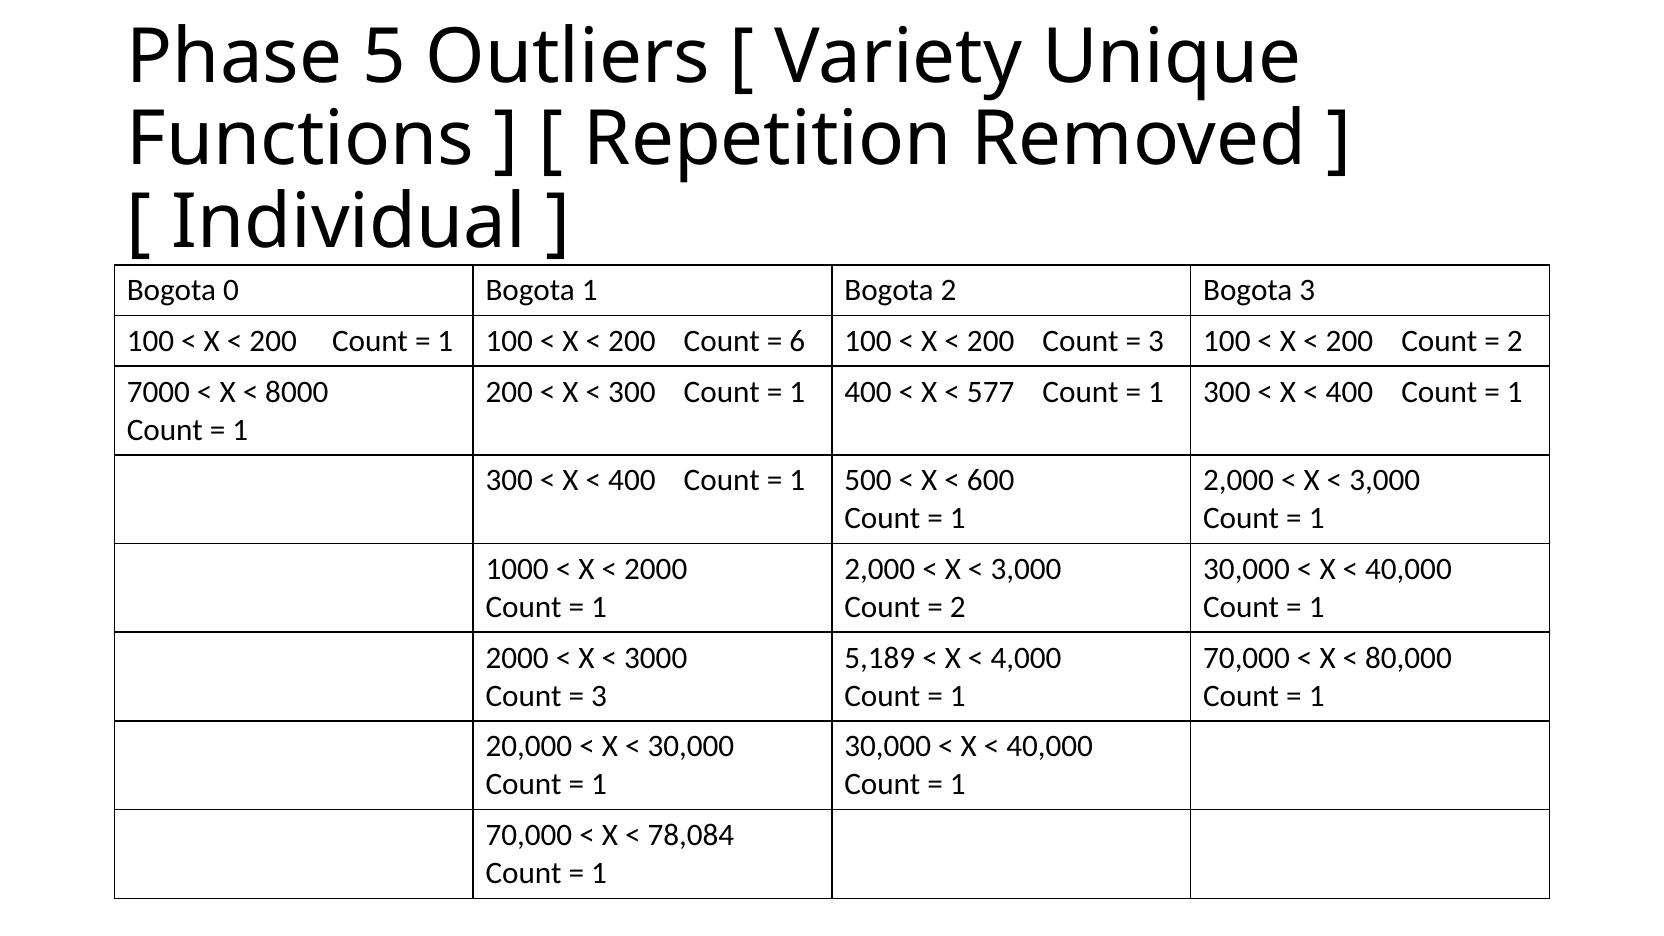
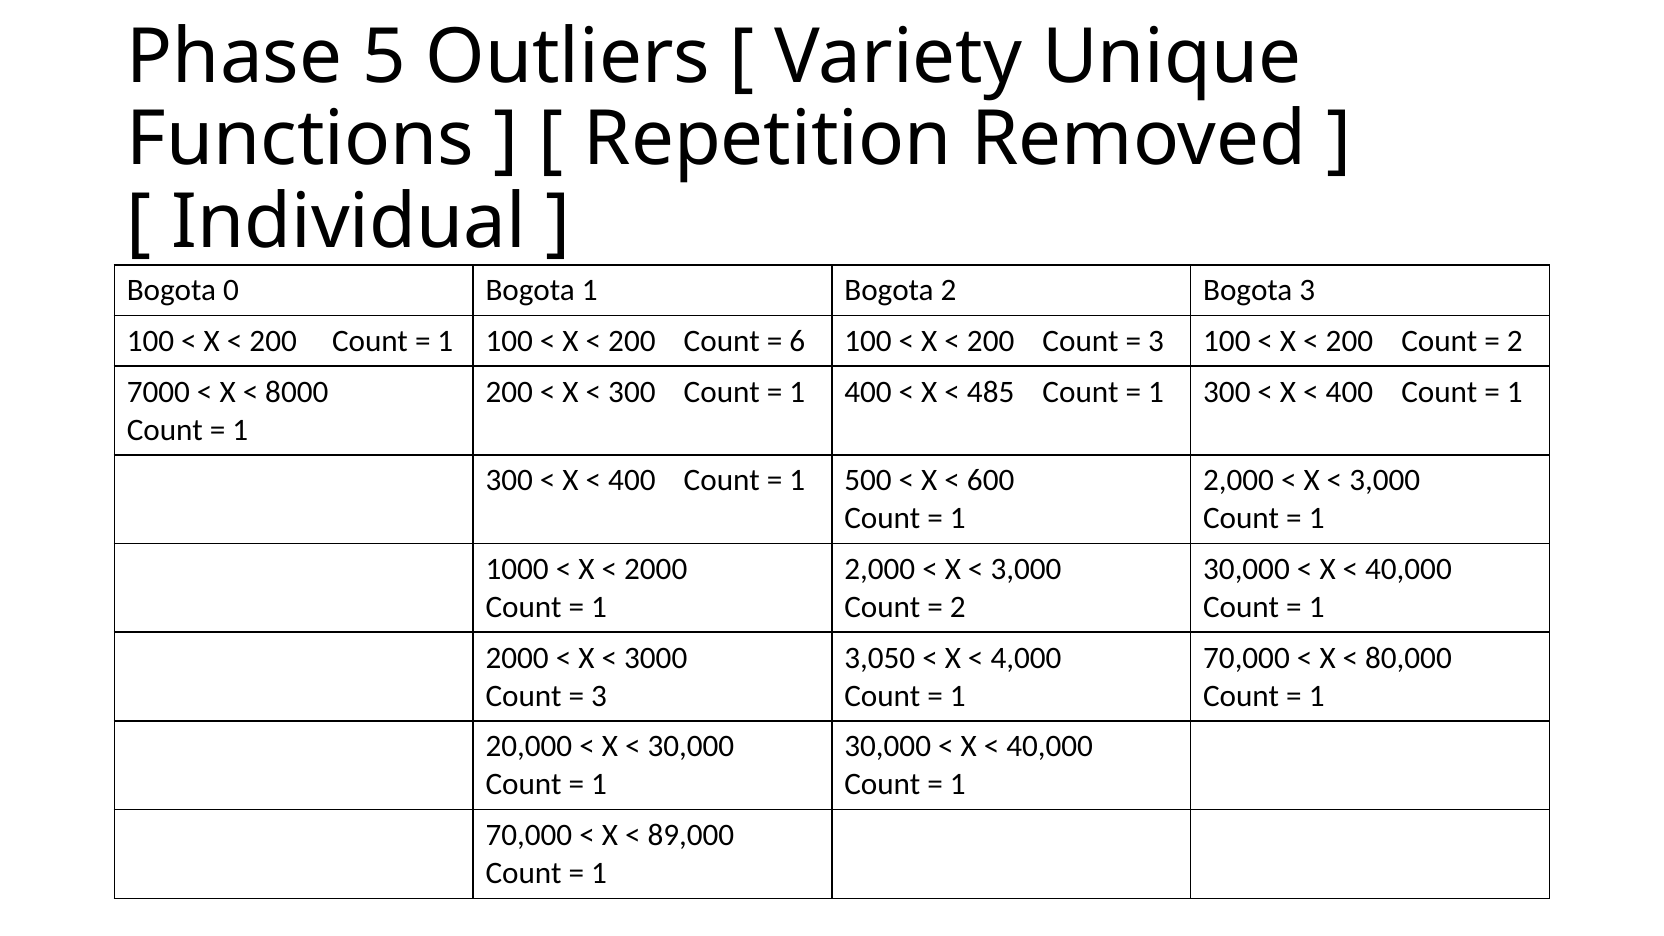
577: 577 -> 485 (991, 392)
5,189: 5,189 -> 3,050 (880, 658)
78,084: 78,084 -> 89,000 (691, 835)
